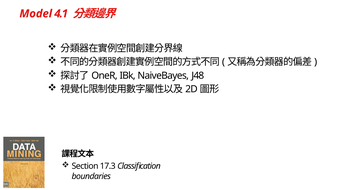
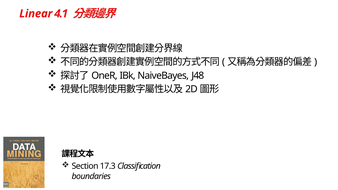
Model: Model -> Linear (36, 14)
